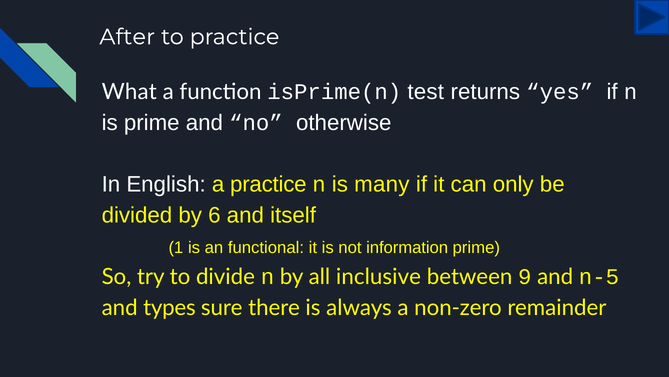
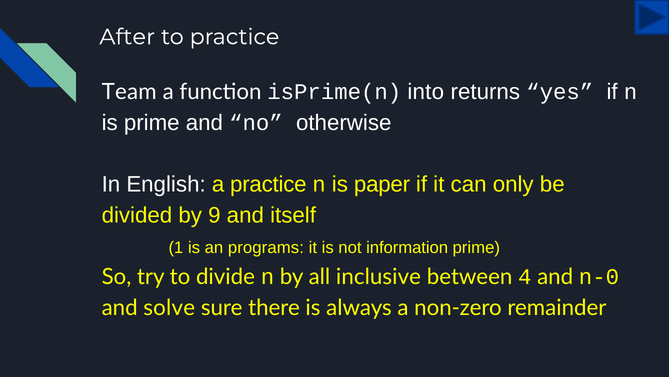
What: What -> Team (129, 92)
test: test -> into (426, 92)
many: many -> paper (382, 184)
6: 6 -> 9 (214, 215)
functional: functional -> programs (266, 247)
9: 9 -> 4 (525, 276)
n-5: n-5 -> n-0 (599, 276)
types: types -> solve (169, 307)
